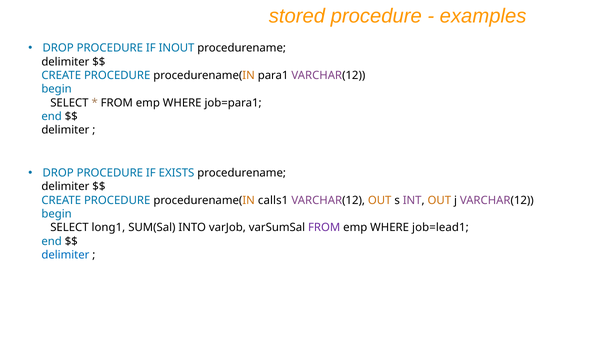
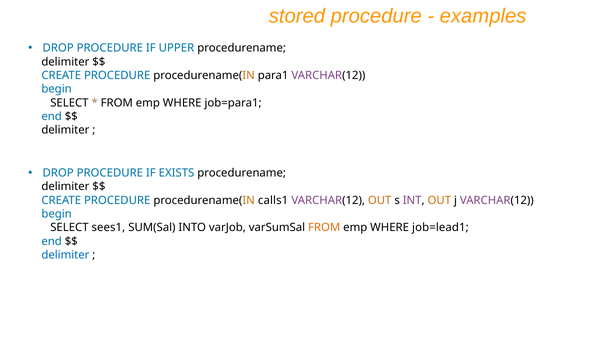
INOUT: INOUT -> UPPER (176, 48)
long1: long1 -> sees1 (108, 227)
FROM colour: purple -> orange (324, 227)
